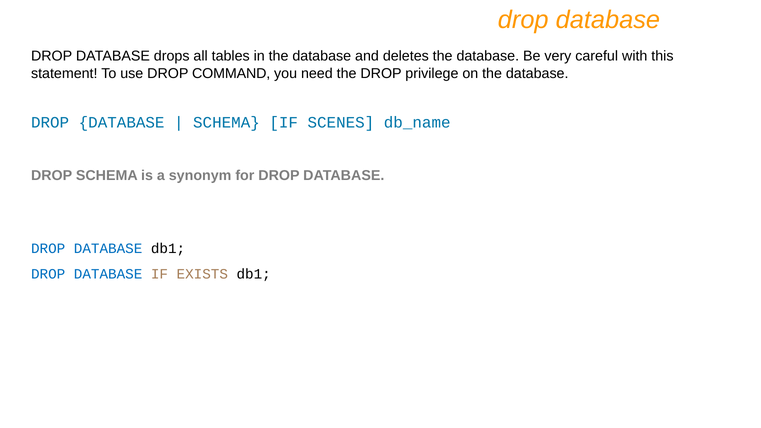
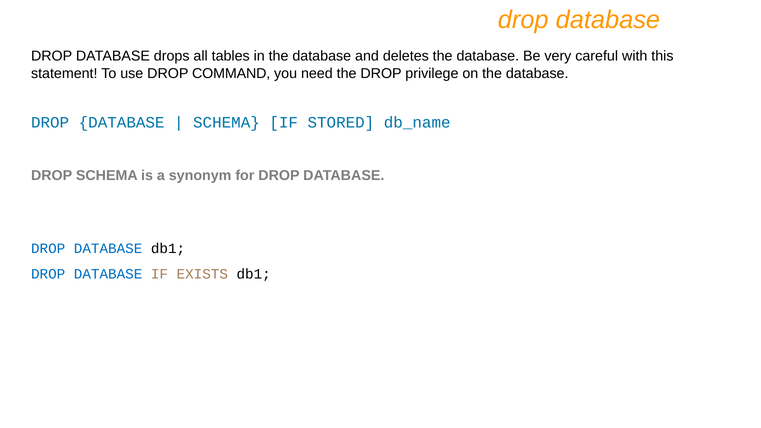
SCENES: SCENES -> STORED (341, 122)
